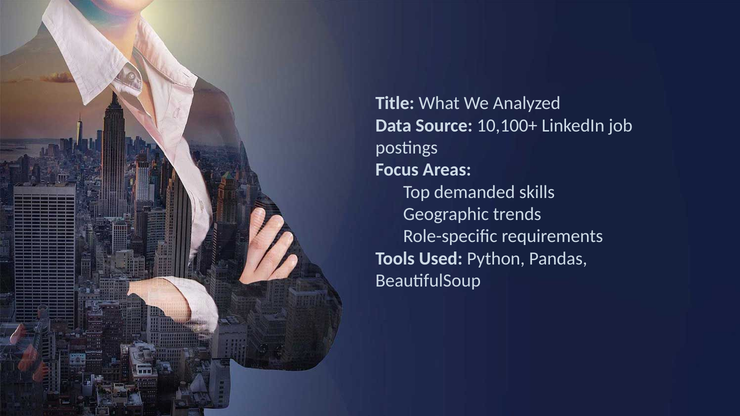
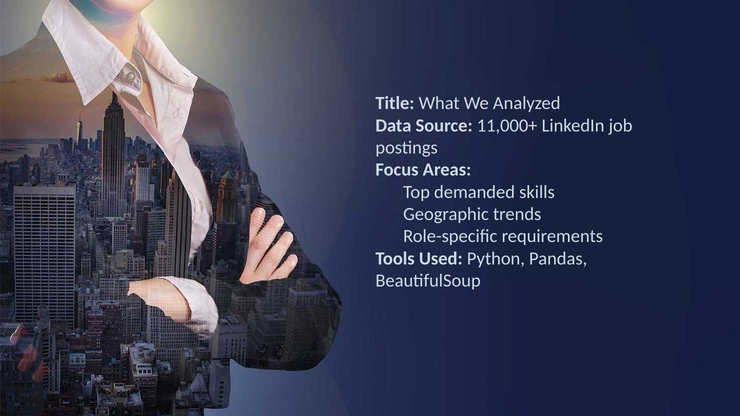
10,100+: 10,100+ -> 11,000+ (507, 125)
